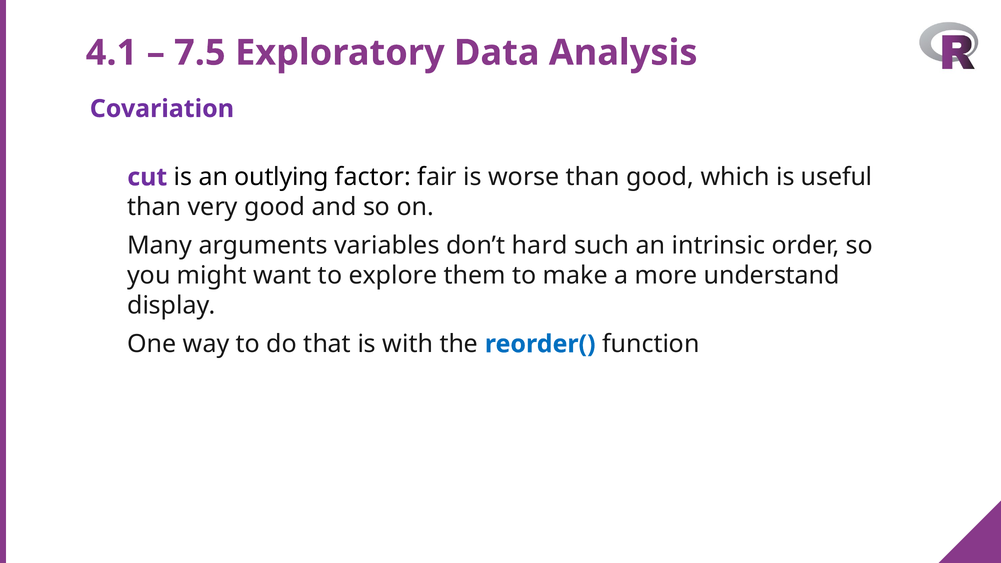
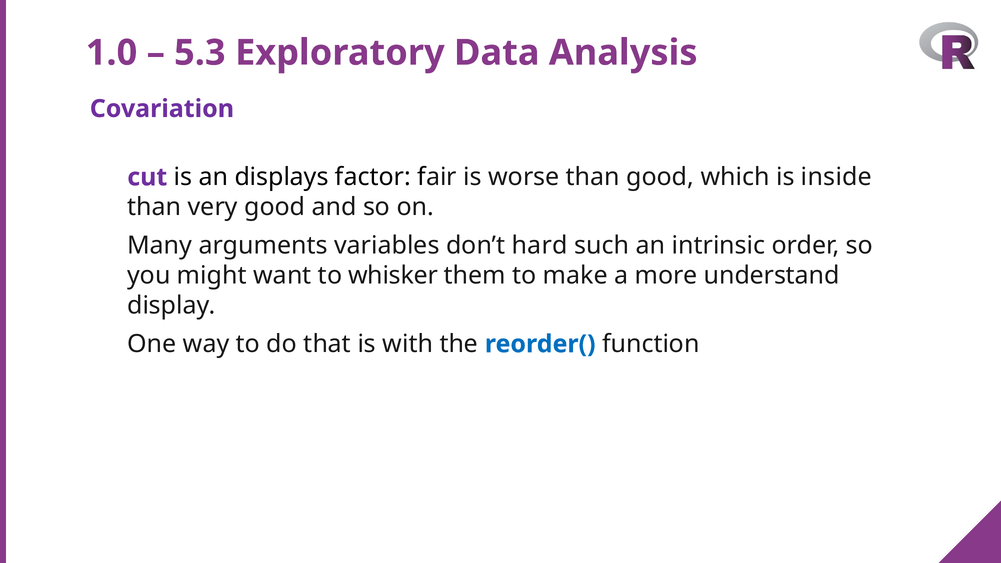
4.1: 4.1 -> 1.0 (112, 53)
7.5: 7.5 -> 5.3 (200, 53)
outlying: outlying -> displays (282, 177)
useful: useful -> inside (836, 177)
explore: explore -> whisker (393, 276)
